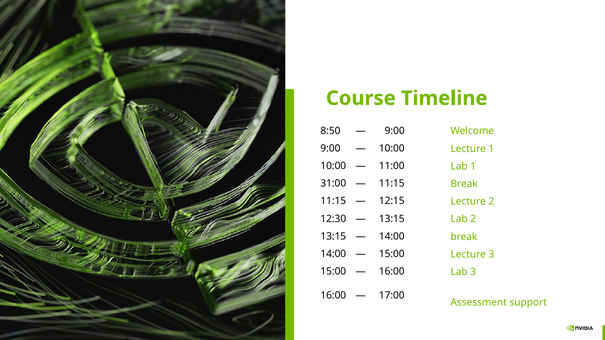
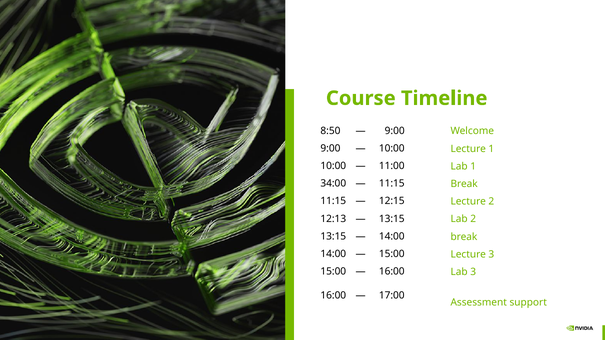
31:00: 31:00 -> 34:00 (333, 184)
12:30: 12:30 -> 12:13 (333, 219)
